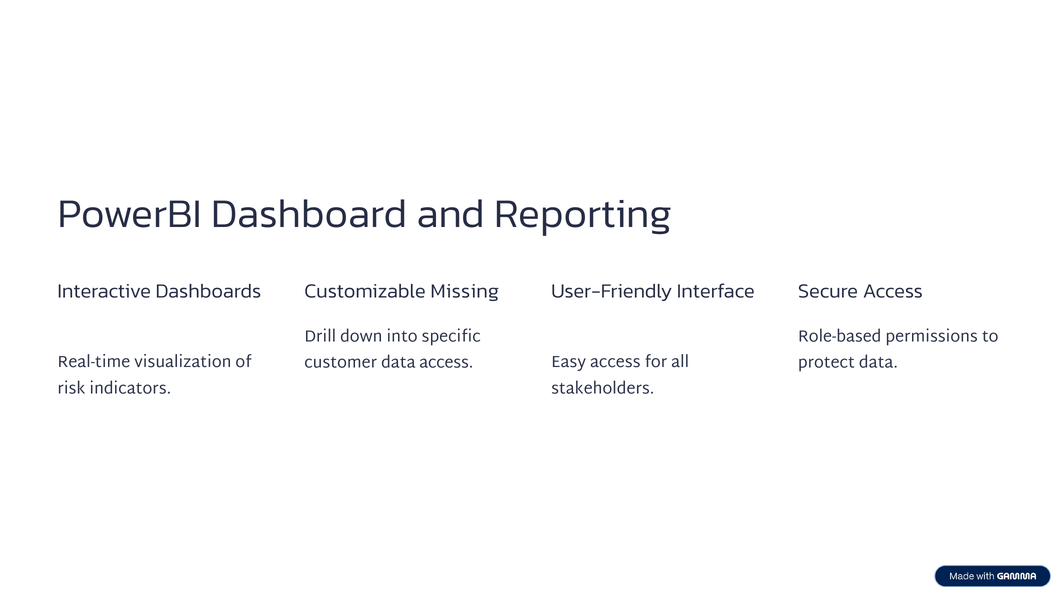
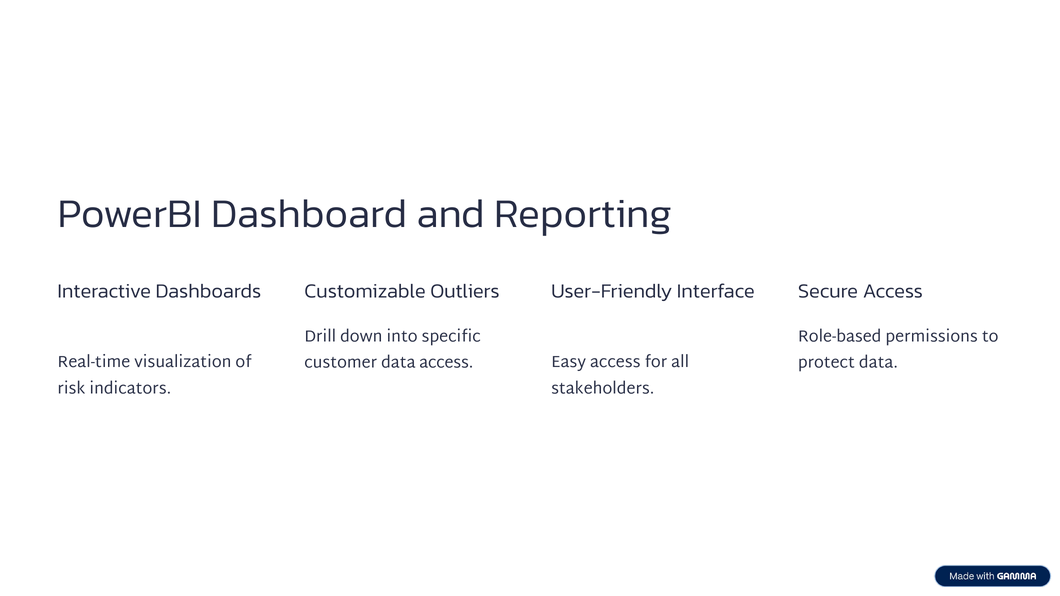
Missing: Missing -> Outliers (465, 291)
